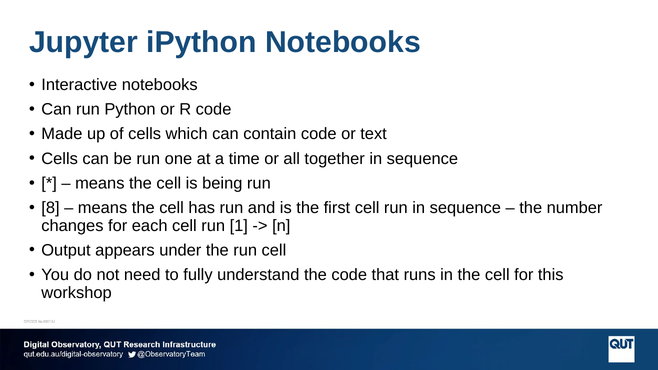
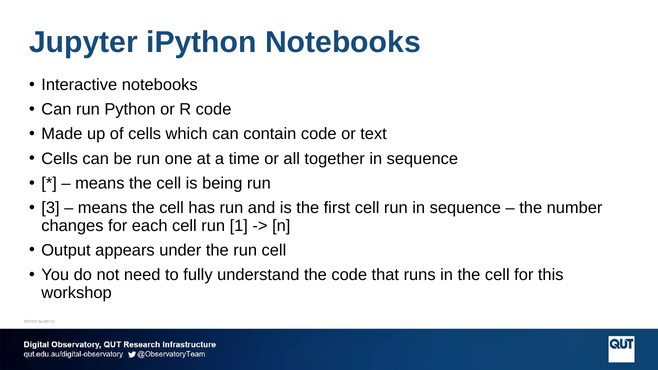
8: 8 -> 3 (50, 208)
